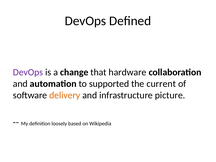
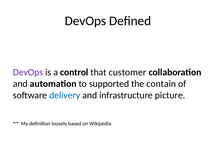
change: change -> control (74, 72)
hardware: hardware -> customer (127, 72)
current: current -> contain (161, 84)
delivery colour: orange -> blue (65, 95)
